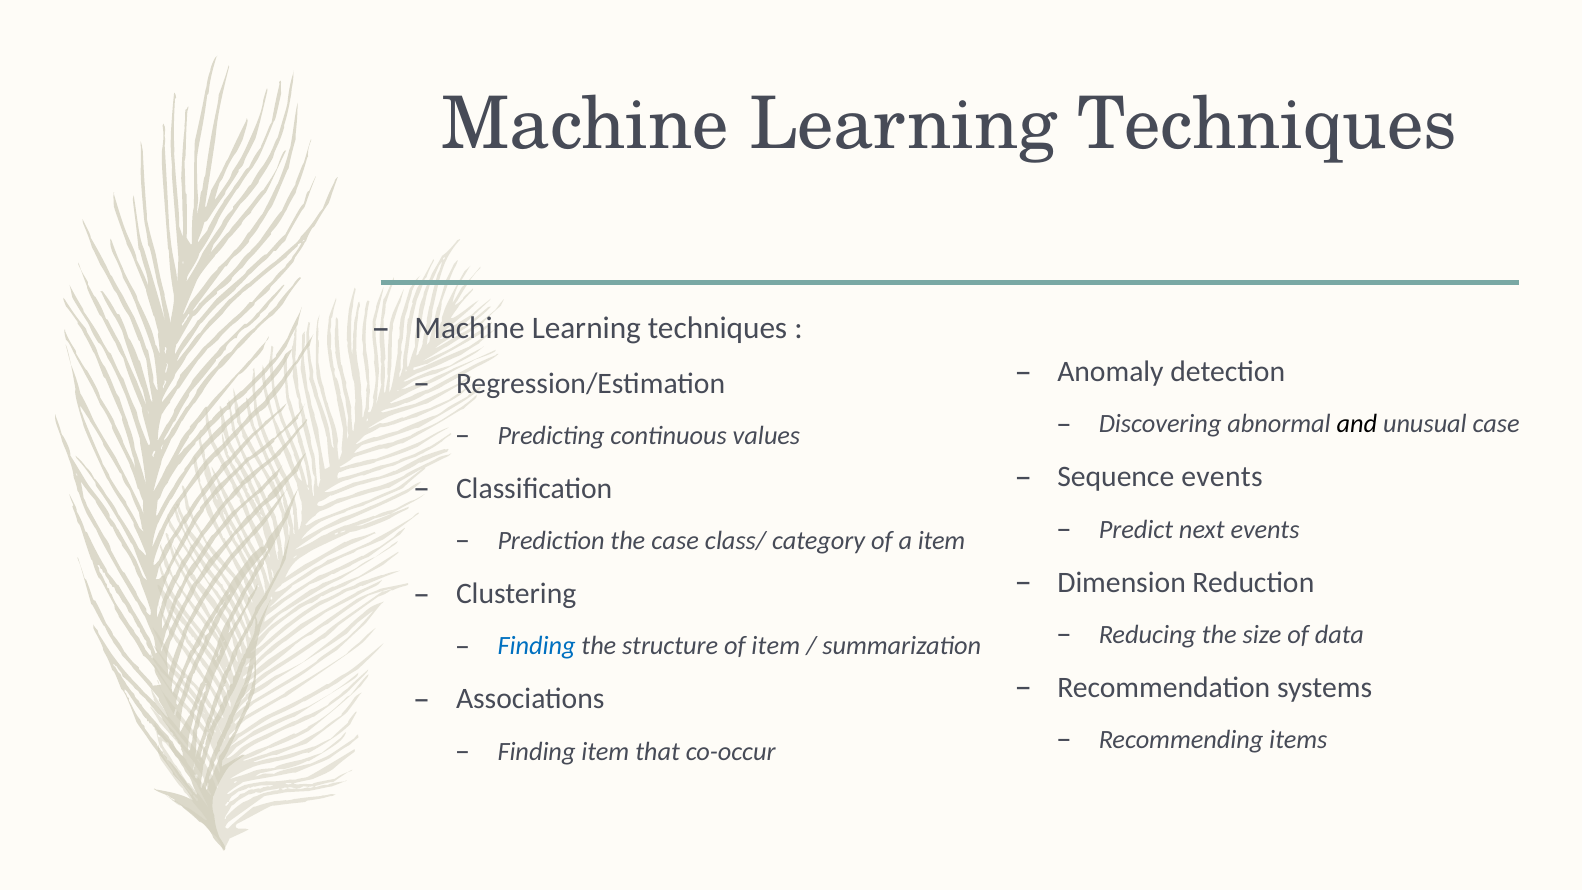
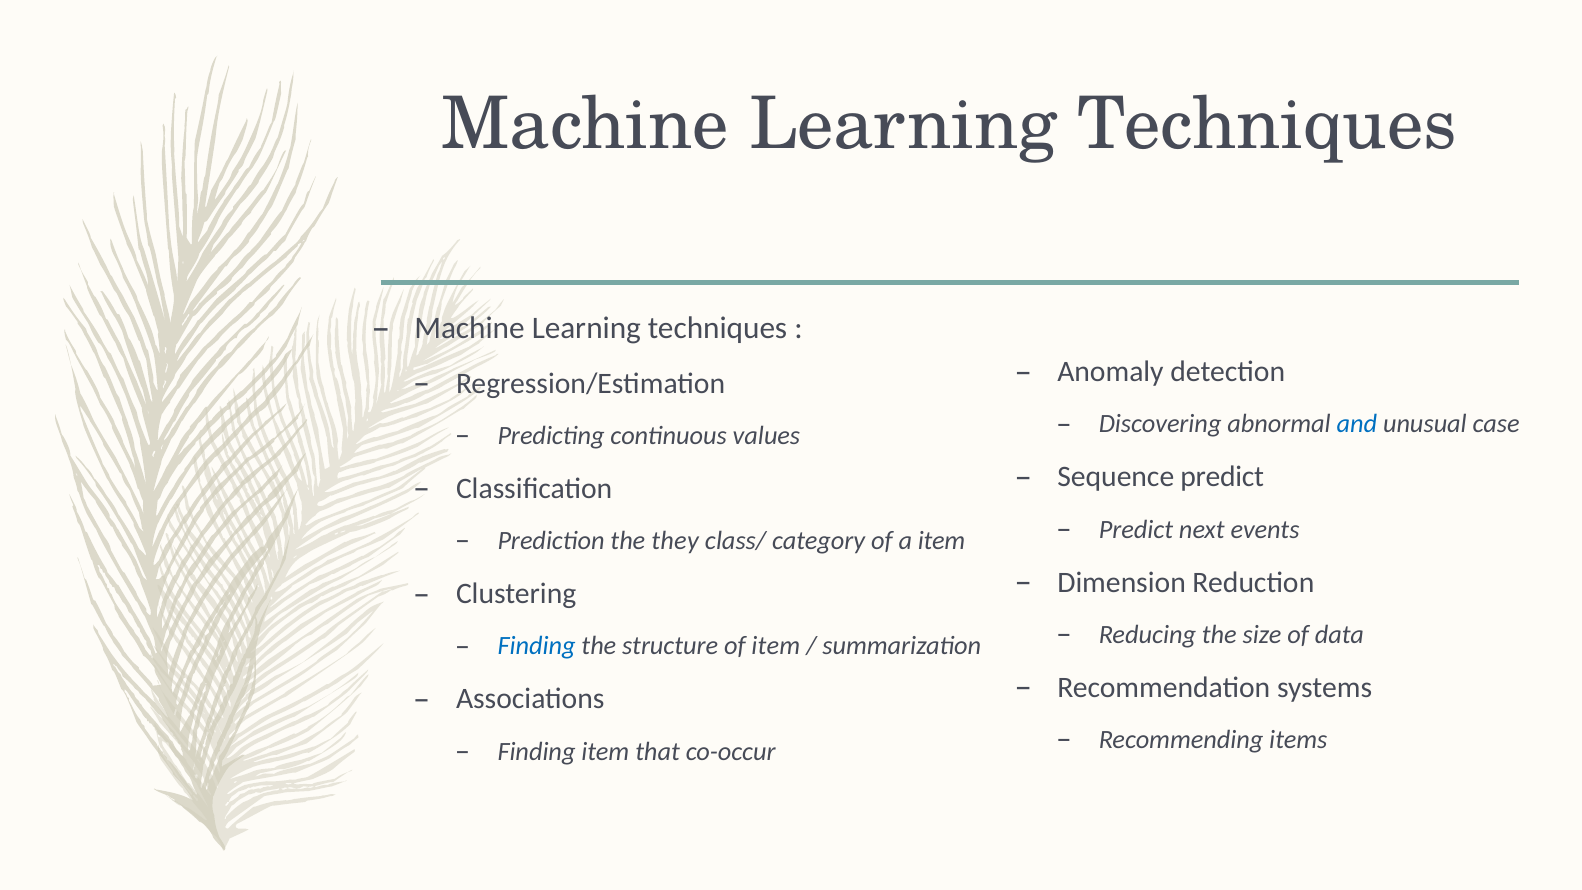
and colour: black -> blue (1357, 424)
Sequence events: events -> predict (1222, 477)
the case: case -> they (675, 541)
